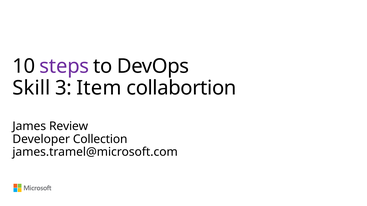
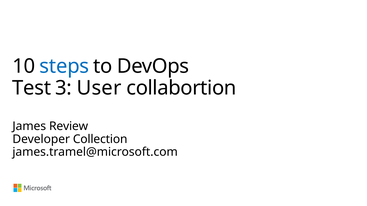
steps colour: purple -> blue (64, 66)
Skill: Skill -> Test (32, 88)
Item: Item -> User (99, 88)
